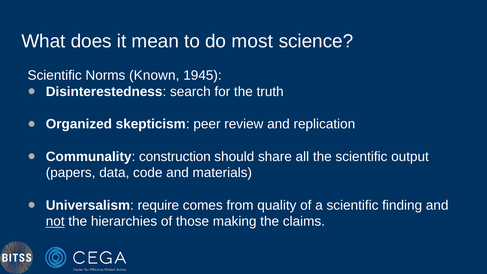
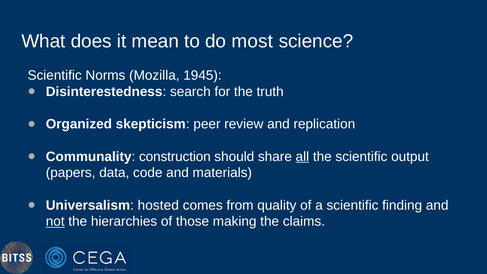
Known: Known -> Mozilla (154, 75)
all underline: none -> present (302, 157)
require: require -> hosted (158, 205)
